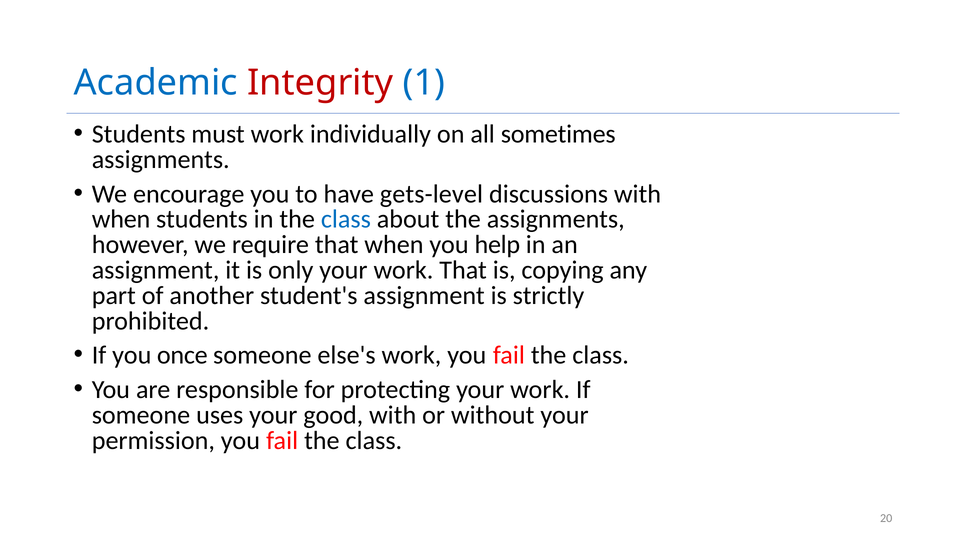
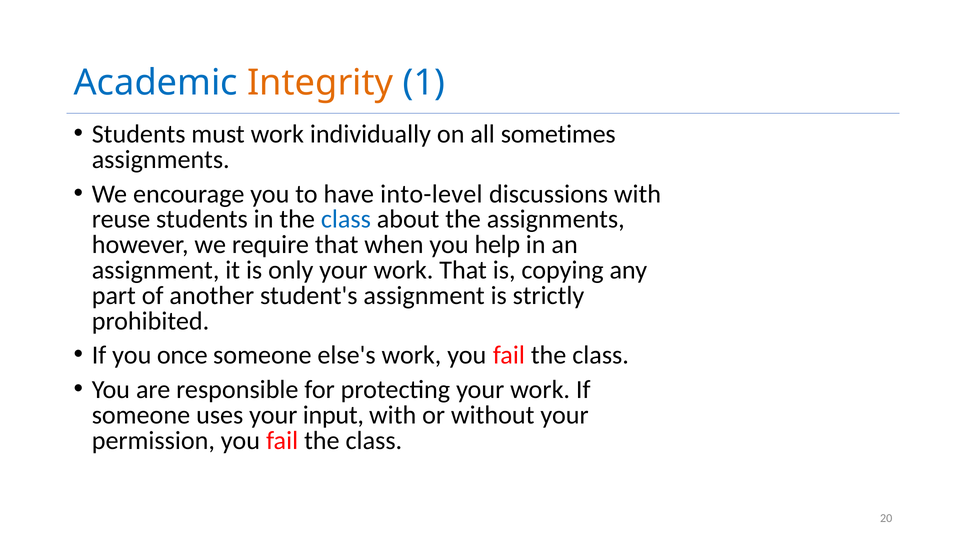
Integrity colour: red -> orange (320, 83)
gets-level: gets-level -> into-level (431, 194)
when: when -> reuse (121, 219)
good: good -> input (333, 415)
